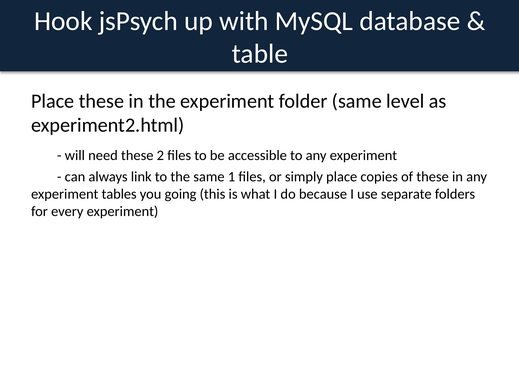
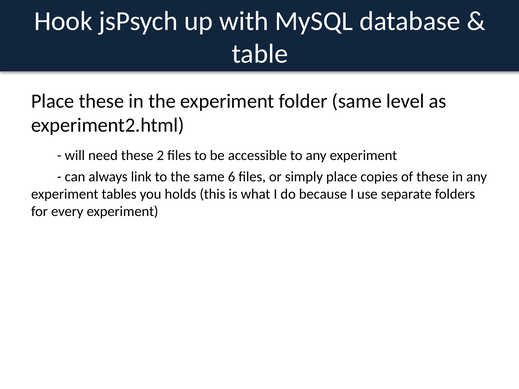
1: 1 -> 6 (231, 177)
going: going -> holds (180, 194)
